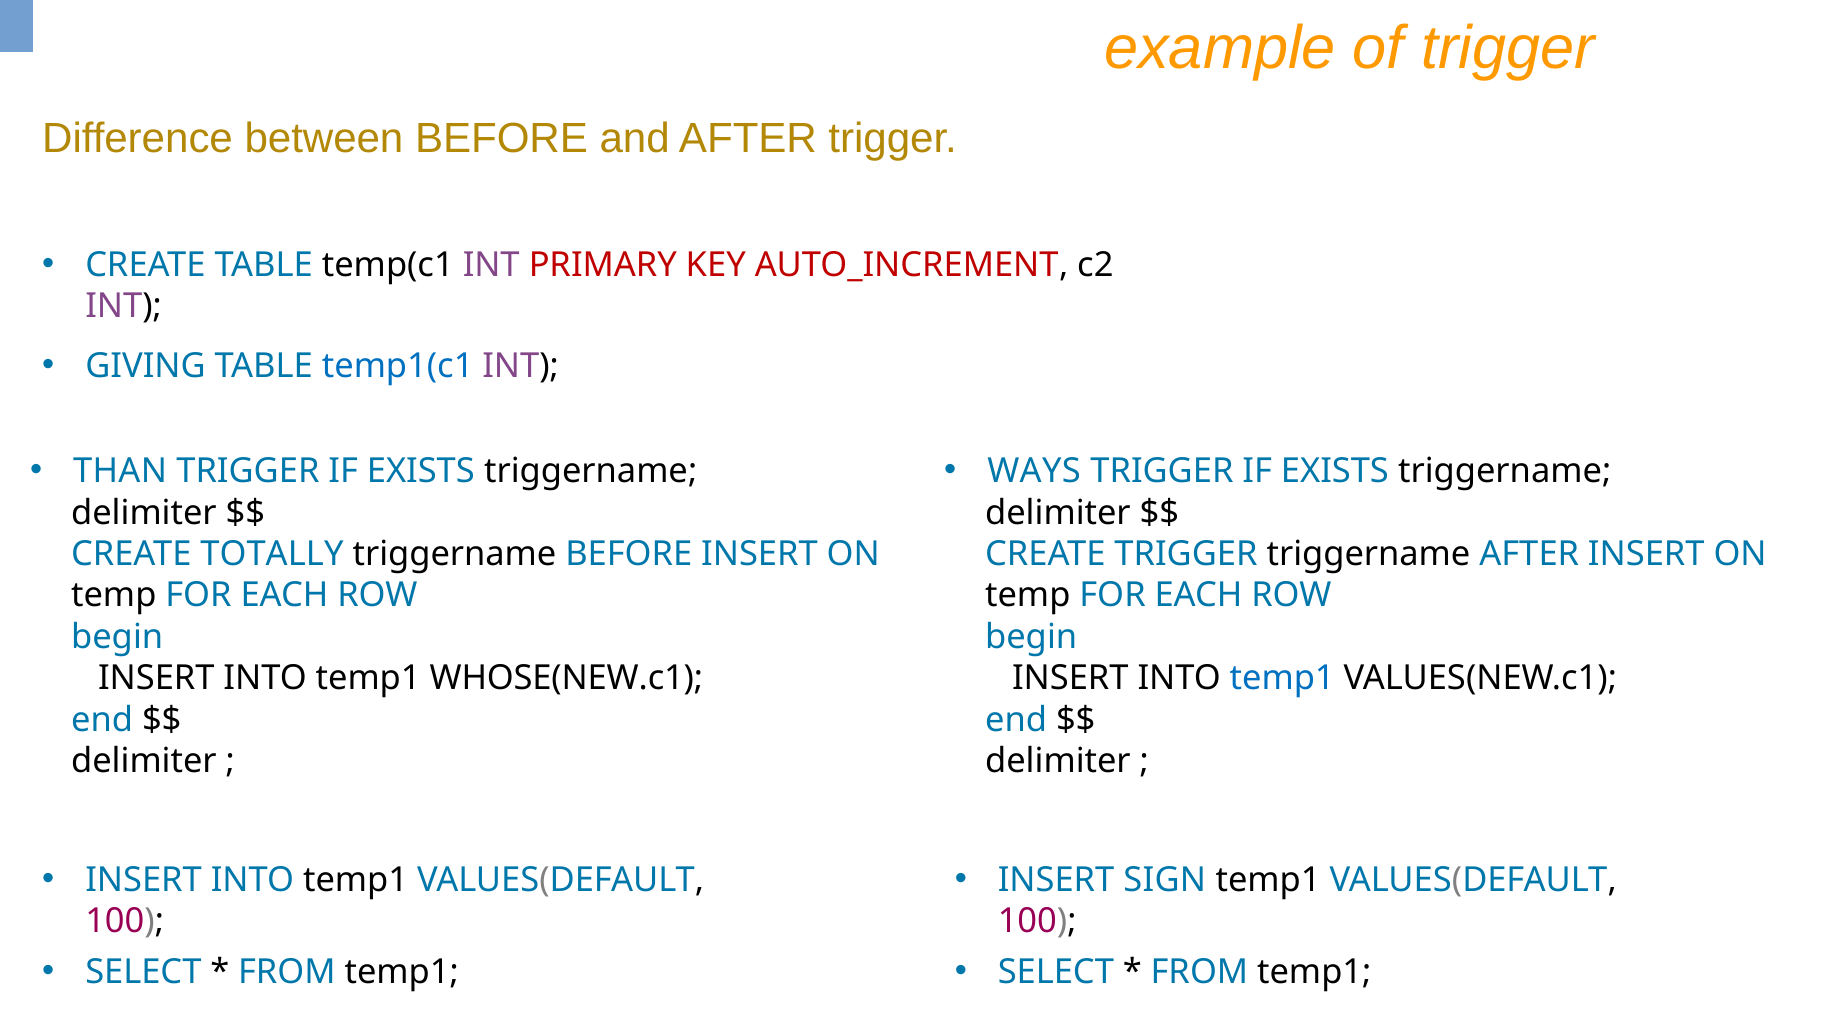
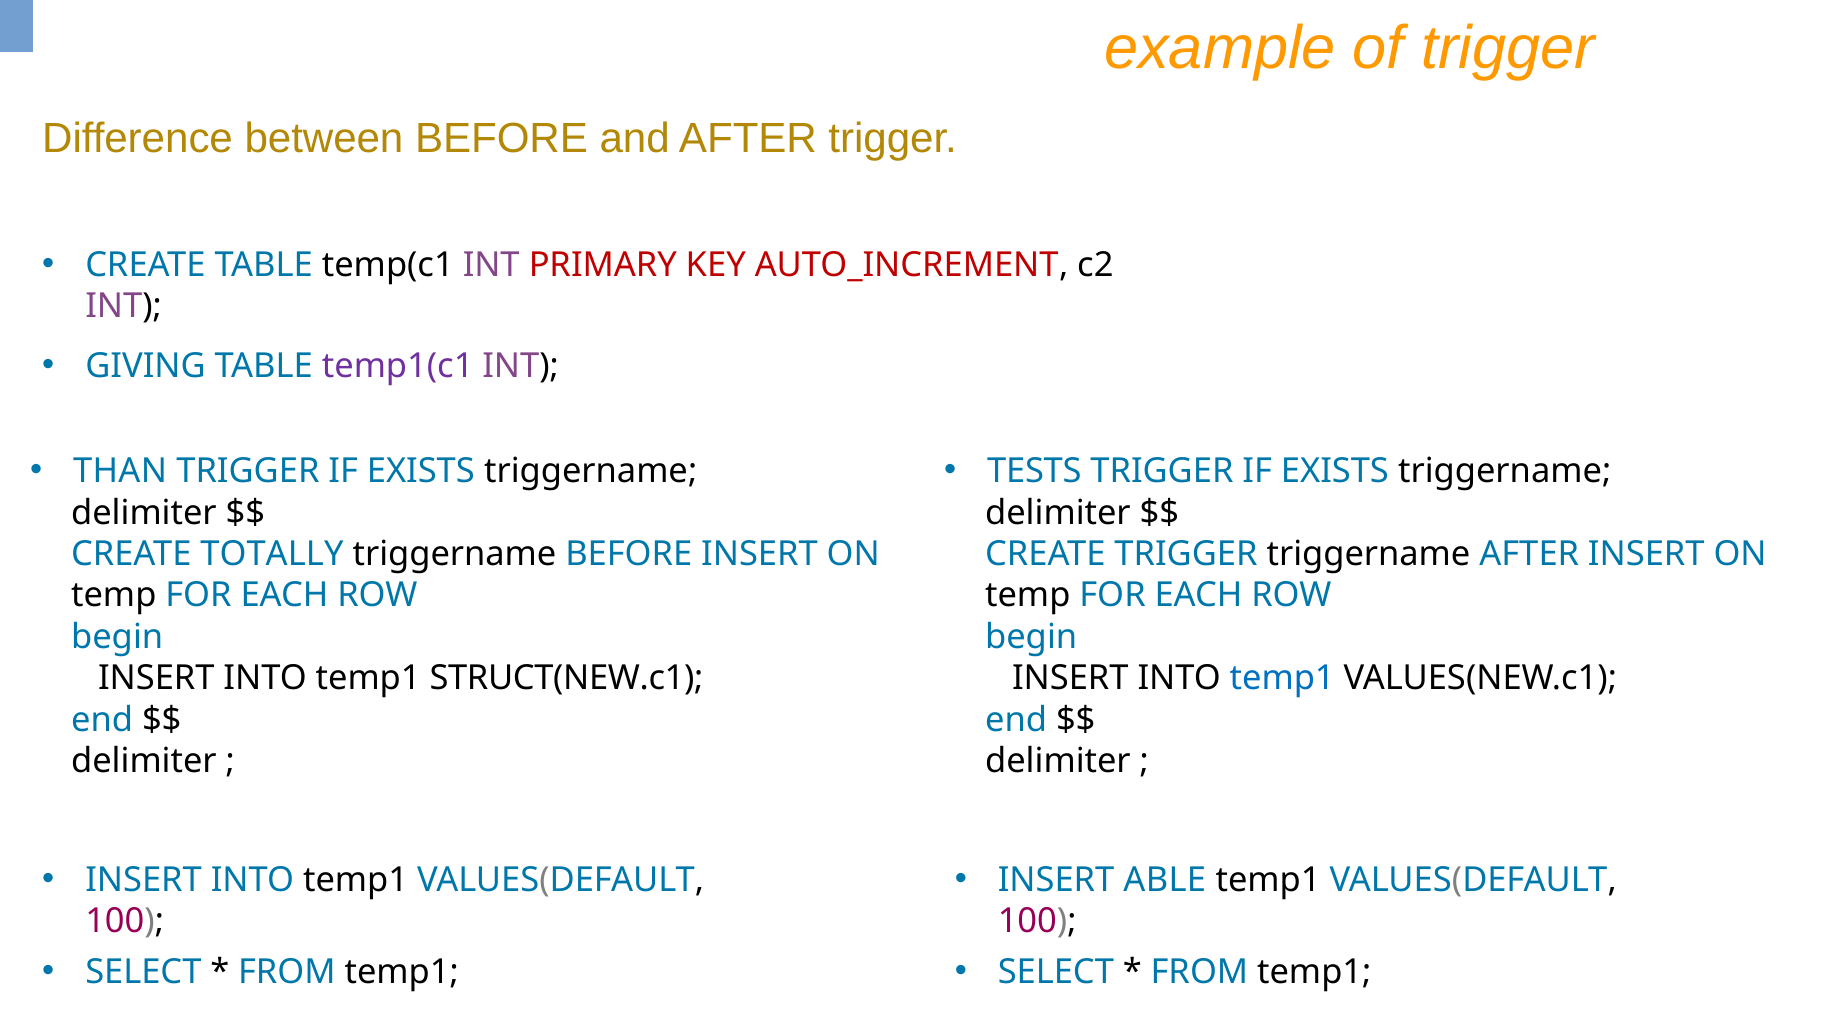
temp1(c1 colour: blue -> purple (398, 366)
WAYS: WAYS -> TESTS (1034, 471)
WHOSE(NEW.c1: WHOSE(NEW.c1 -> STRUCT(NEW.c1 (566, 678)
SIGN: SIGN -> ABLE (1165, 879)
